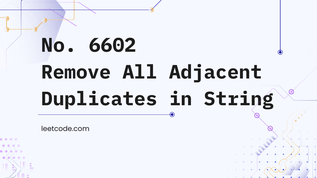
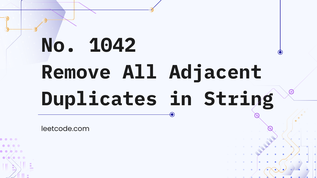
6602: 6602 -> 1042 (113, 46)
